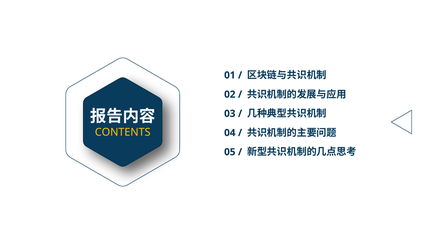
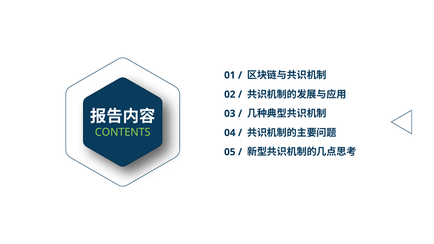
CONTENTS colour: yellow -> light green (123, 132)
